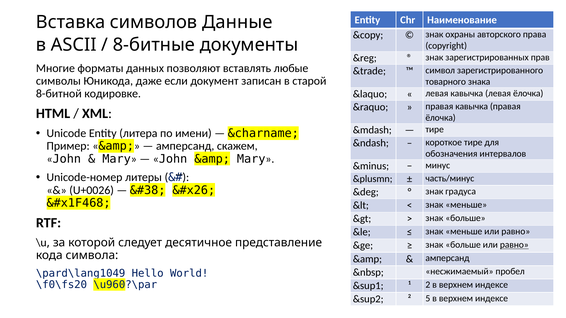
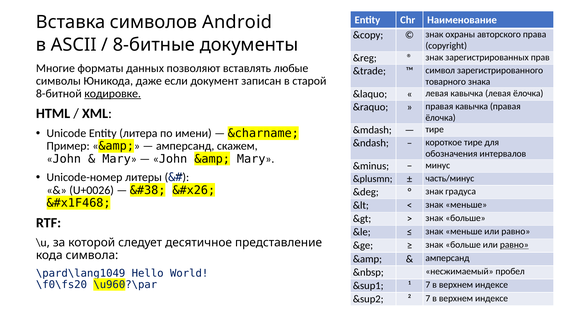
Данные: Данные -> Android (237, 22)
кодировке underline: none -> present (113, 94)
¹ 2: 2 -> 7 (428, 285)
² 5: 5 -> 7 (428, 299)
